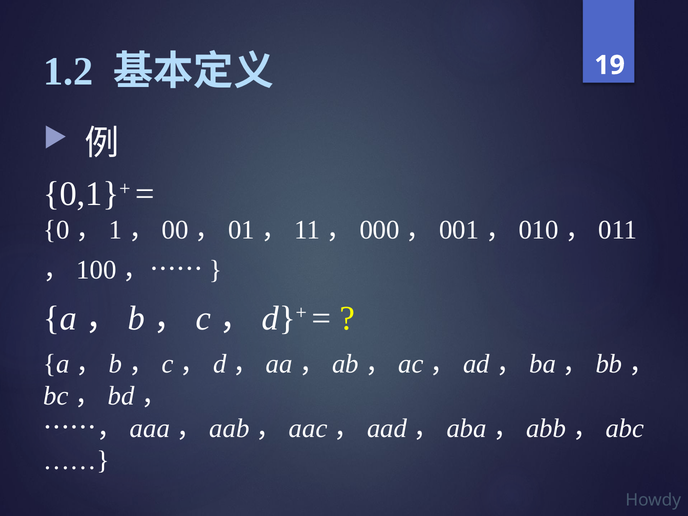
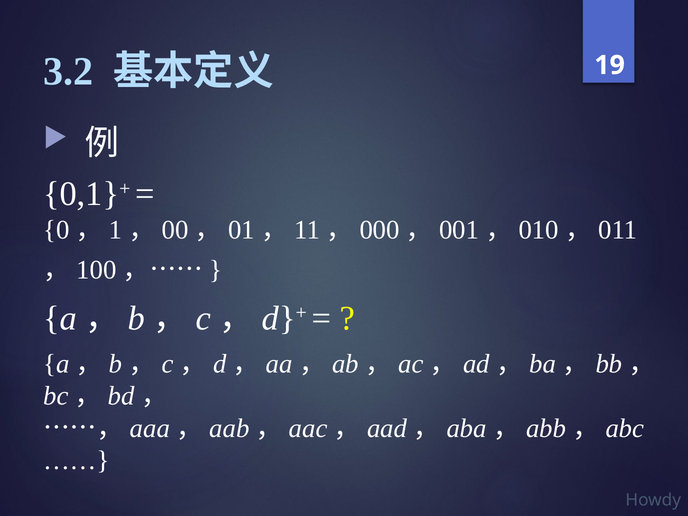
1.2: 1.2 -> 3.2 (68, 71)
